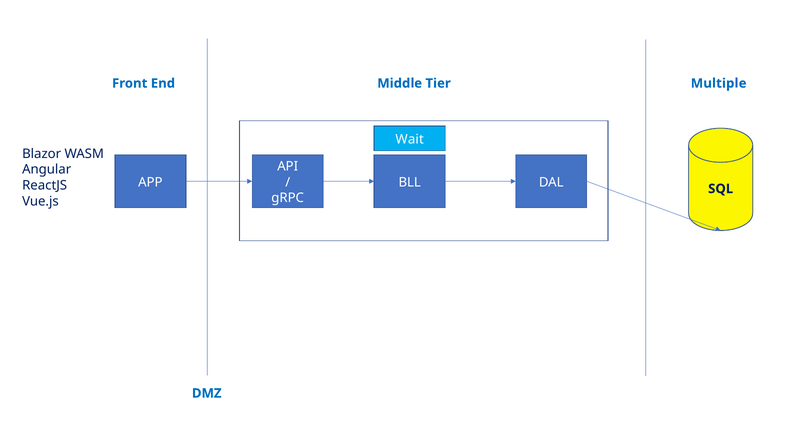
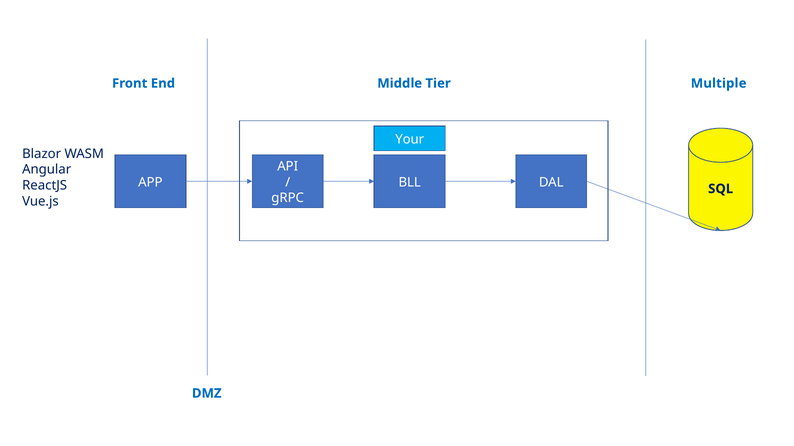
Wait: Wait -> Your (410, 140)
